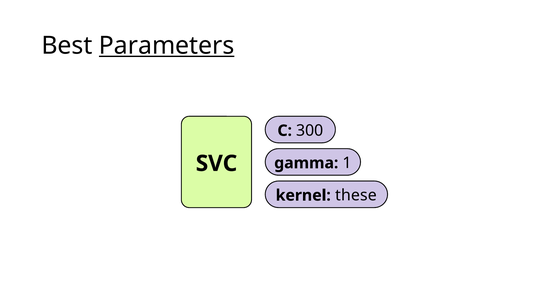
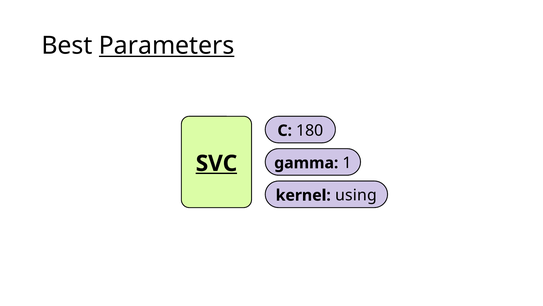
300: 300 -> 180 (310, 130)
SVC underline: none -> present (216, 163)
these: these -> using (356, 195)
